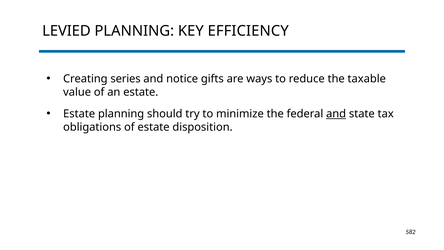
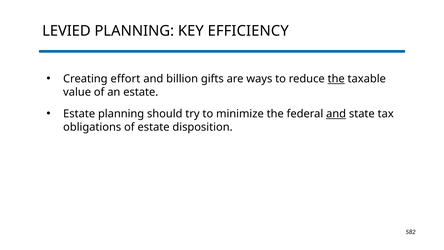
series: series -> effort (125, 79)
notice: notice -> billion (182, 79)
the underline: none -> present (336, 79)
